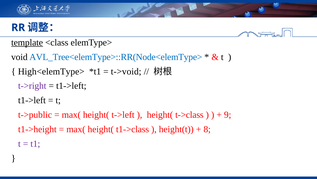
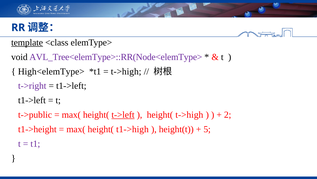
AVL_Tree<elemType>::RR(Node<elemType> colour: blue -> purple (116, 57)
t->void: t->void -> t->high (126, 71)
t->left underline: none -> present (123, 114)
height( t->class: t->class -> t->high (189, 114)
9: 9 -> 2 (228, 114)
t1->class: t1->class -> t1->high (132, 129)
8: 8 -> 5 (207, 129)
